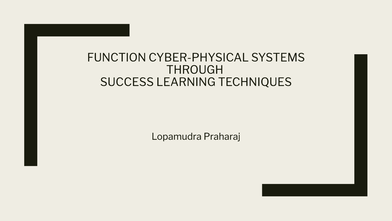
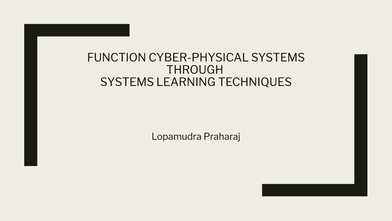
SUCCESS: SUCCESS -> SYSTEMS (127, 82)
